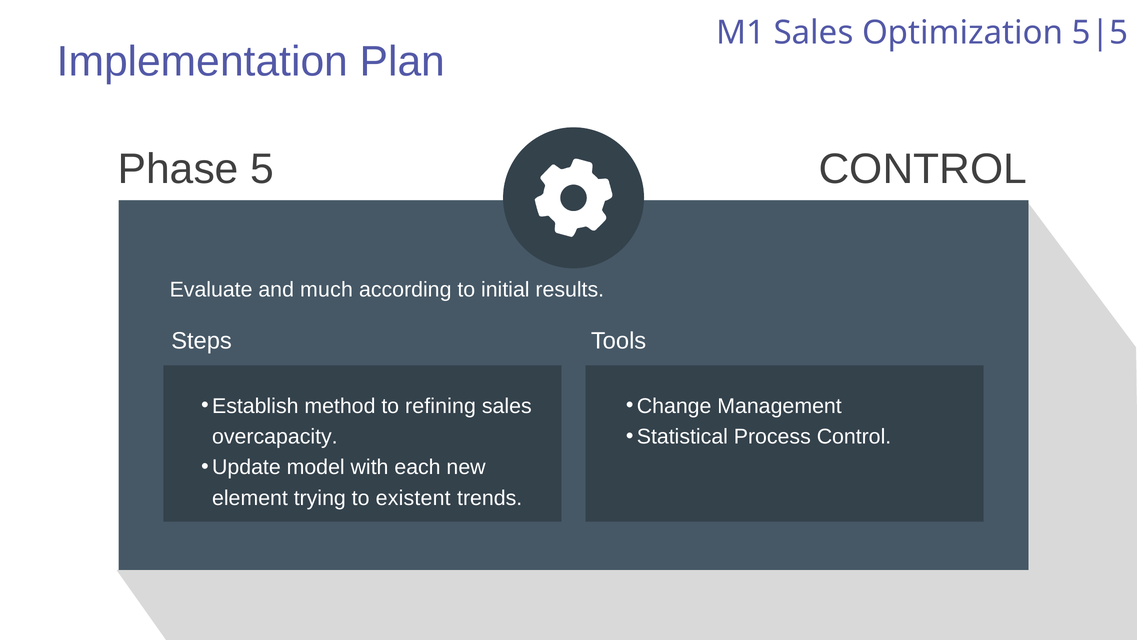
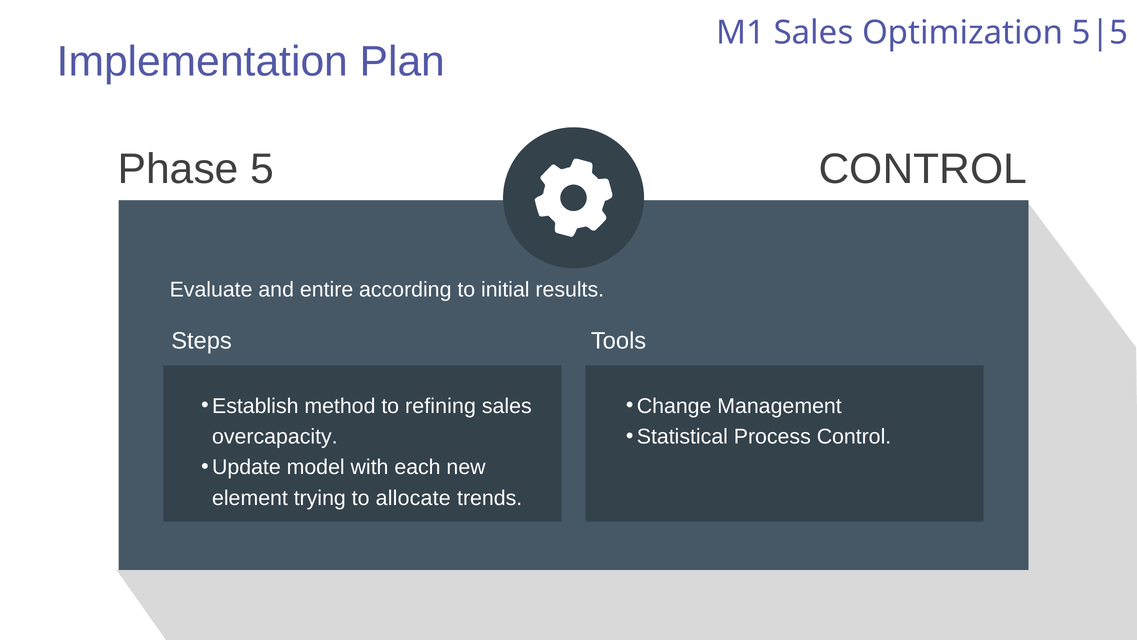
much: much -> entire (327, 290)
existent: existent -> allocate (413, 498)
